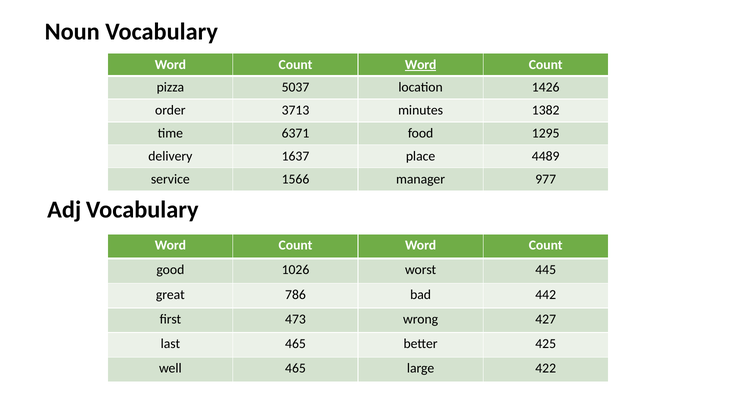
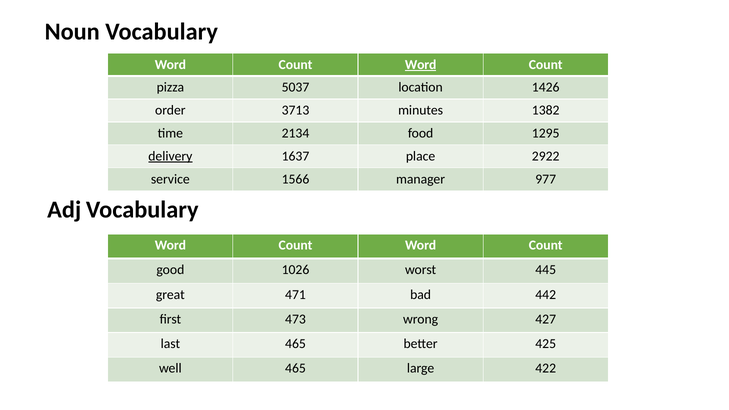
6371: 6371 -> 2134 (295, 133)
delivery underline: none -> present (170, 156)
4489: 4489 -> 2922 (546, 156)
786: 786 -> 471 (295, 295)
